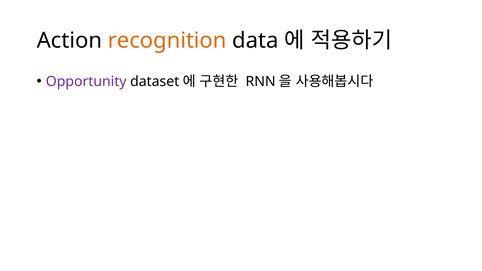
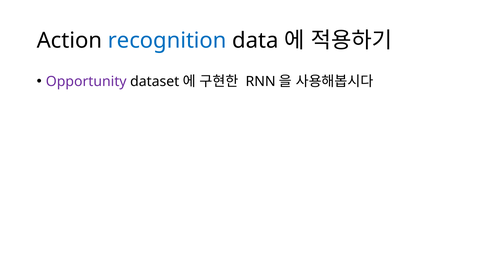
recognition colour: orange -> blue (167, 40)
